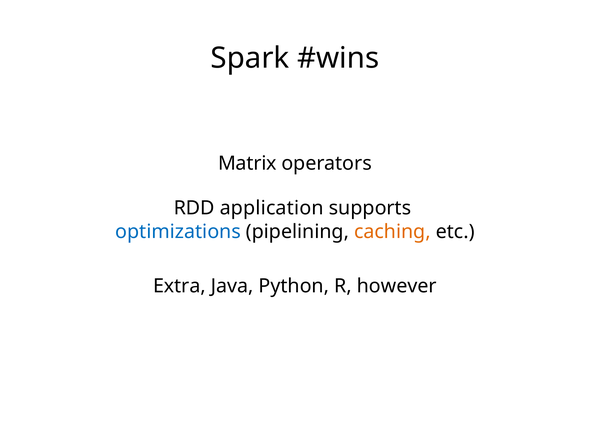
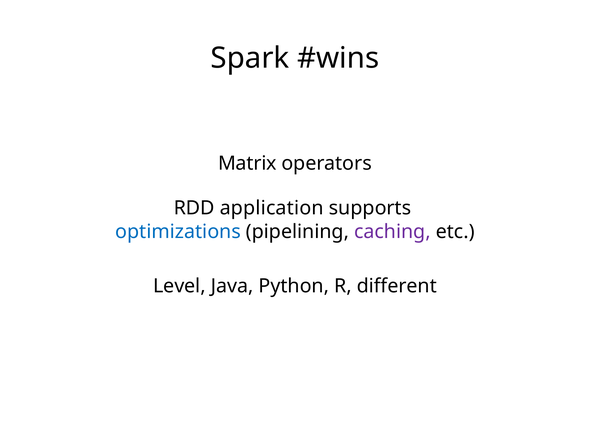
caching colour: orange -> purple (392, 232)
Extra: Extra -> Level (179, 286)
however: however -> different (397, 286)
